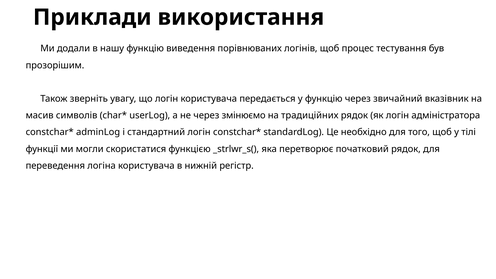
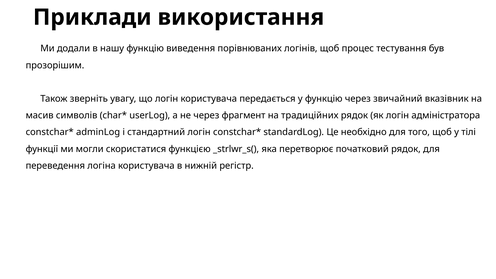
змінюємо: змінюємо -> фрагмент (244, 116)
